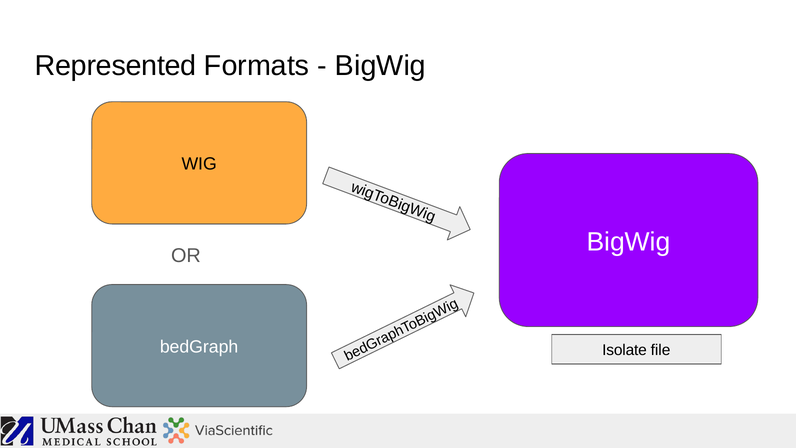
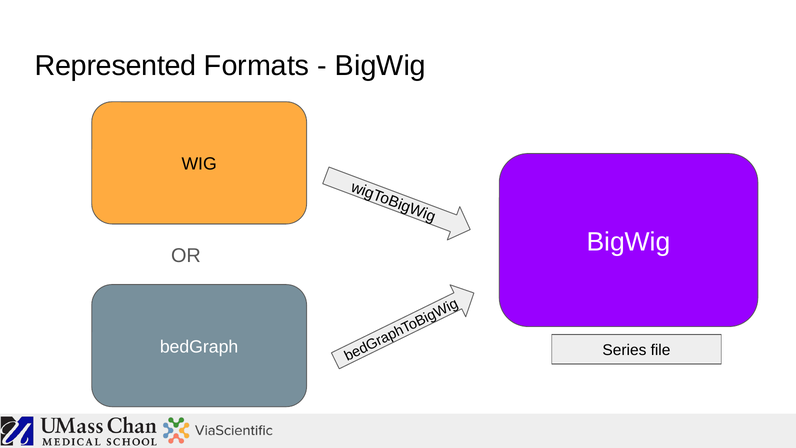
Isolate: Isolate -> Series (624, 350)
